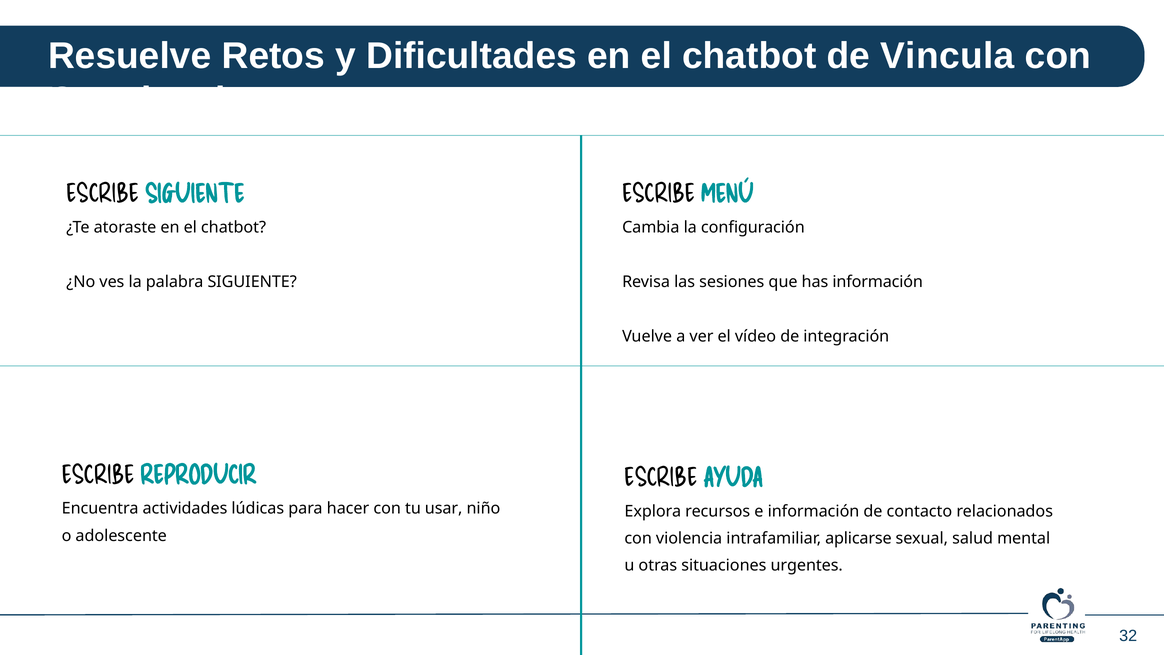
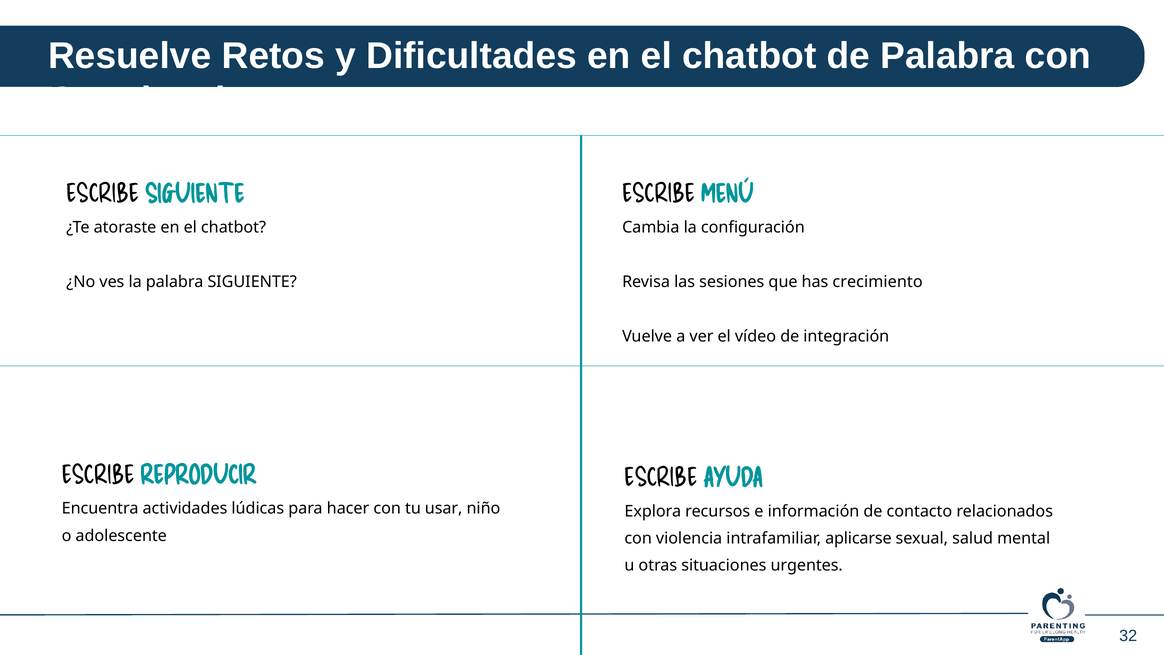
de Vincula: Vincula -> Palabra (947, 56)
has información: información -> crecimiento (878, 282)
